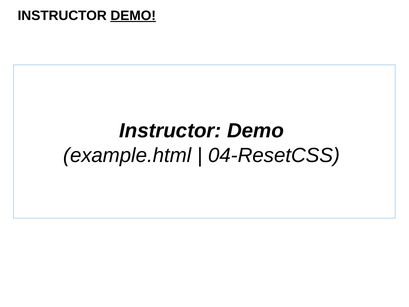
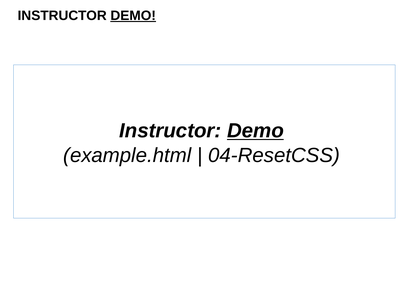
Demo underline: none -> present (255, 131)
